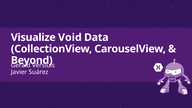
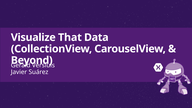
Void: Void -> That (70, 37)
